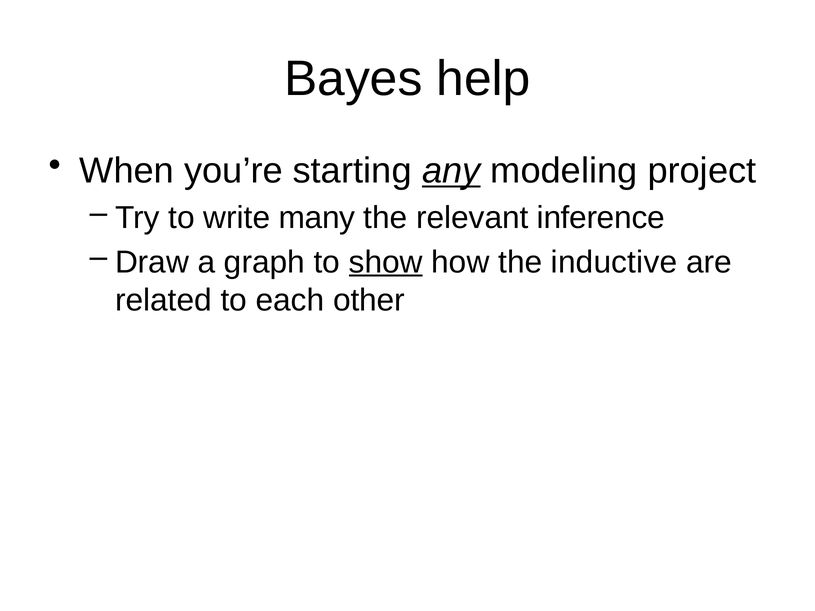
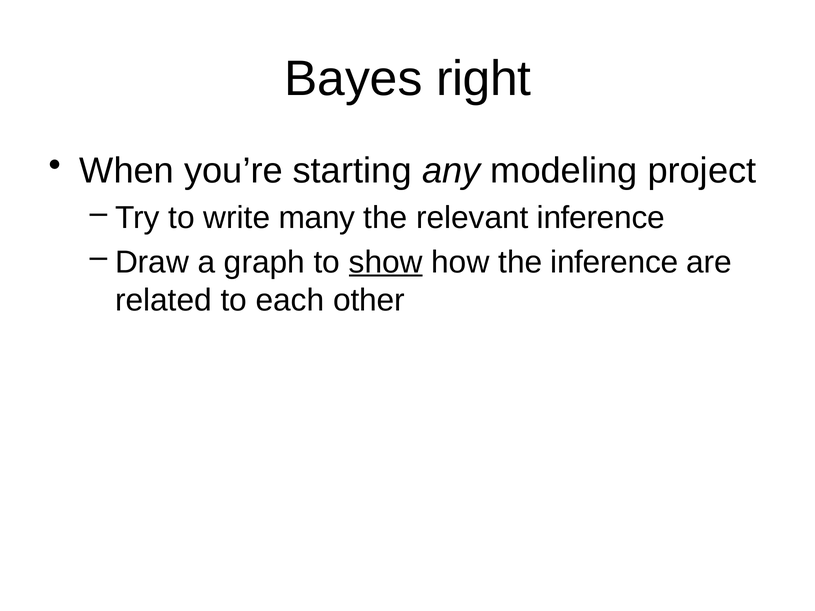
help: help -> right (484, 79)
any underline: present -> none (451, 171)
the inductive: inductive -> inference (614, 262)
